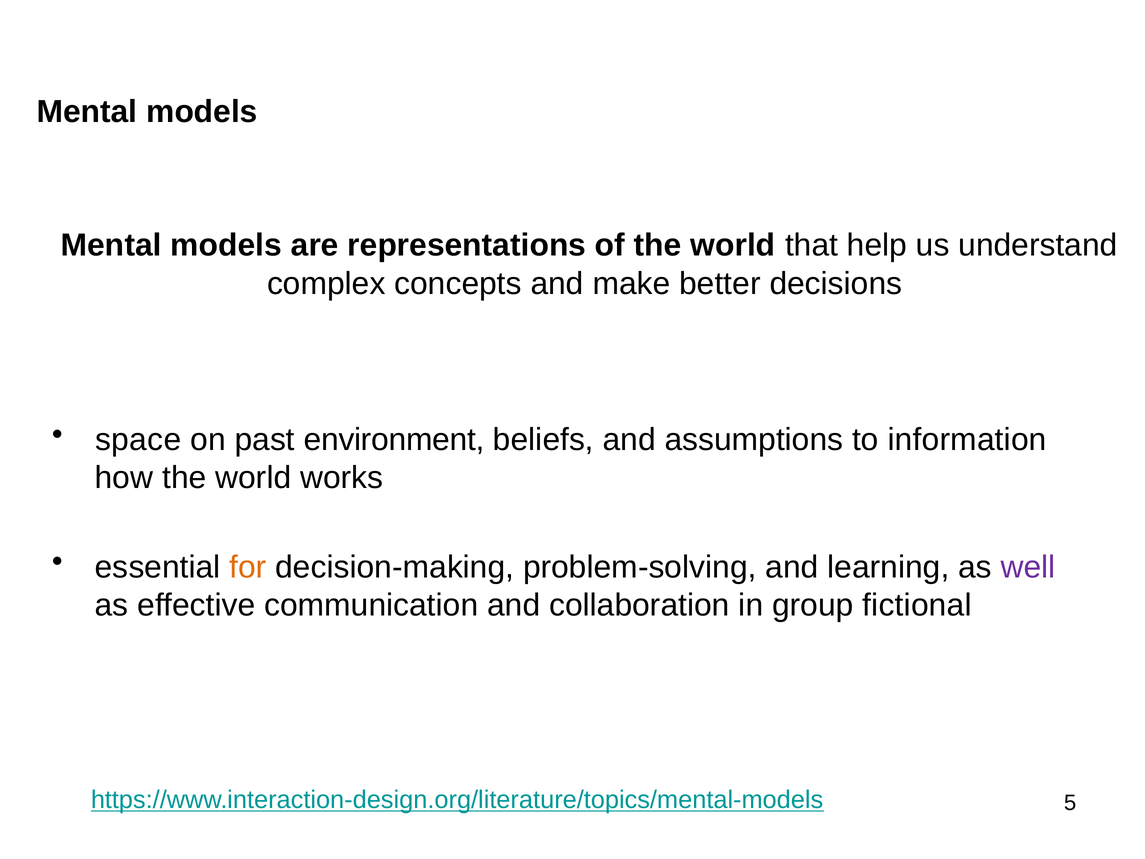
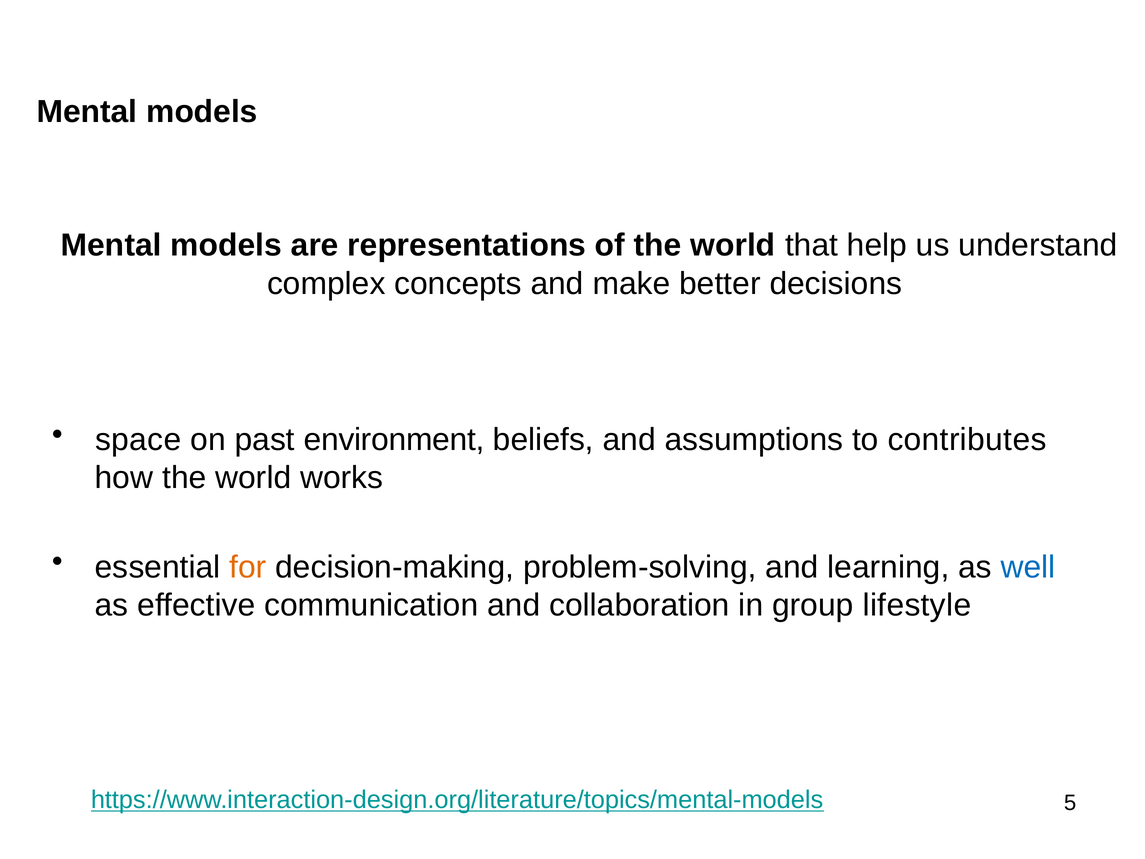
information: information -> contributes (967, 440)
well colour: purple -> blue (1028, 567)
fictional: fictional -> lifestyle (917, 605)
